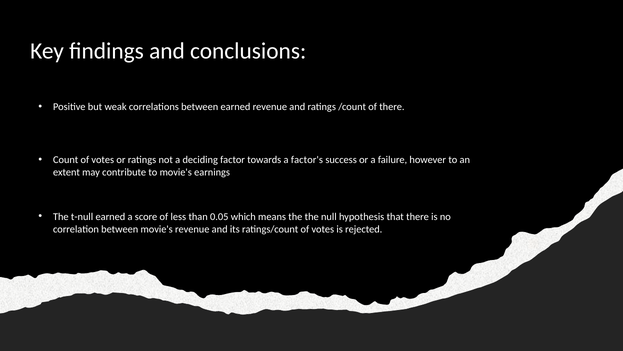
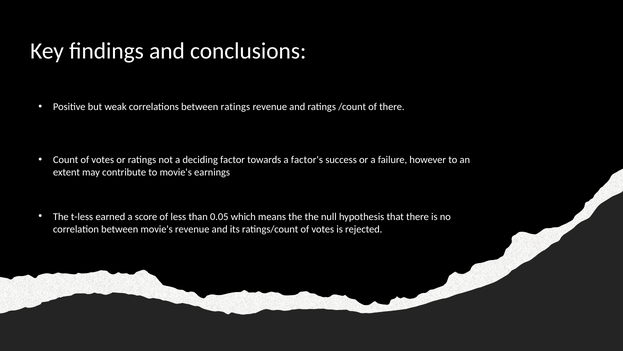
between earned: earned -> ratings (235, 107)
t-null: t-null -> t-less (82, 216)
